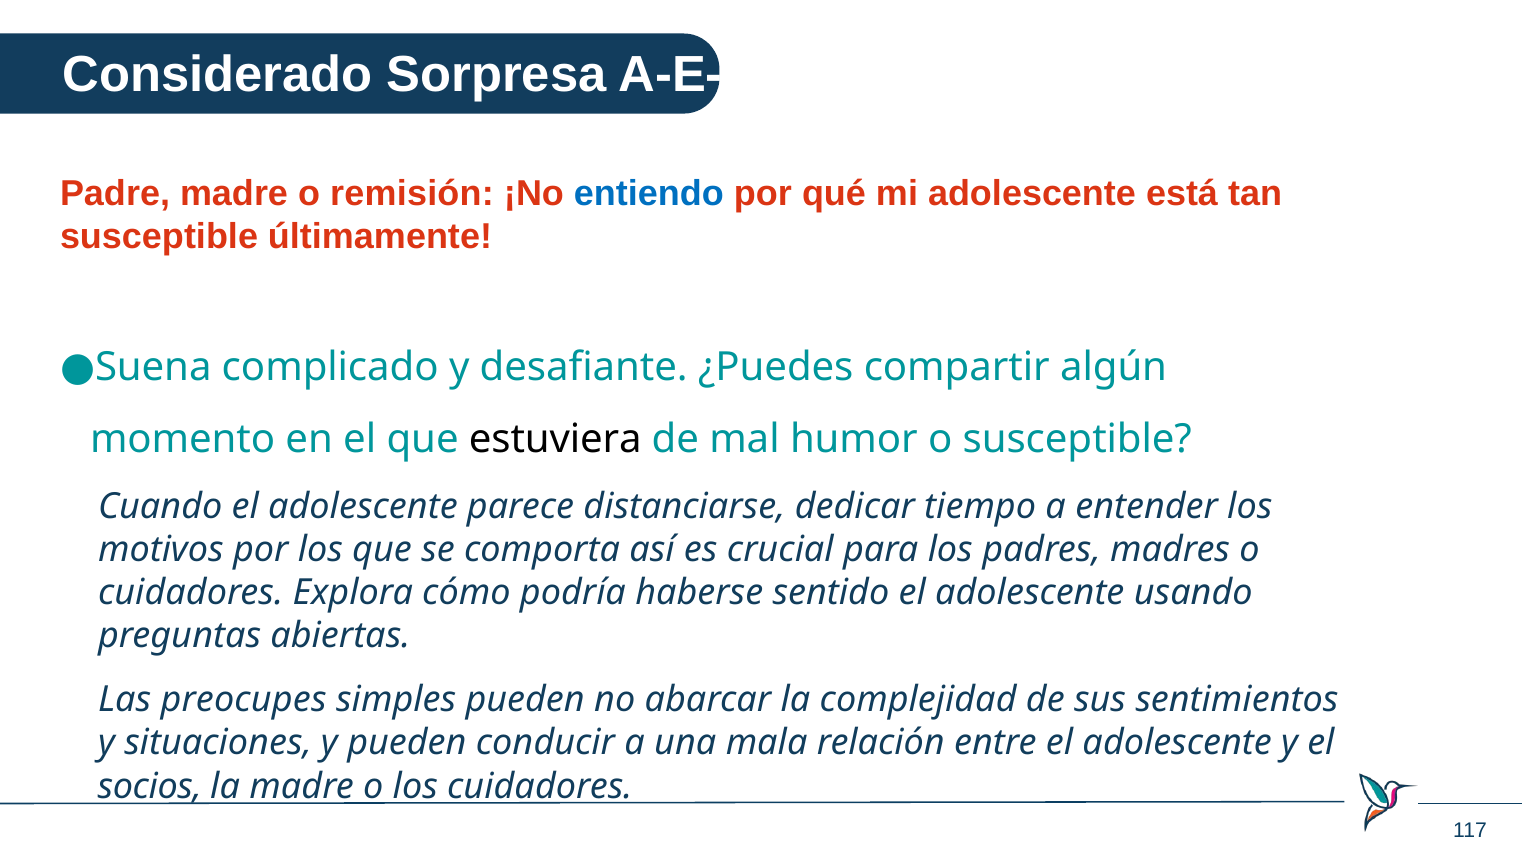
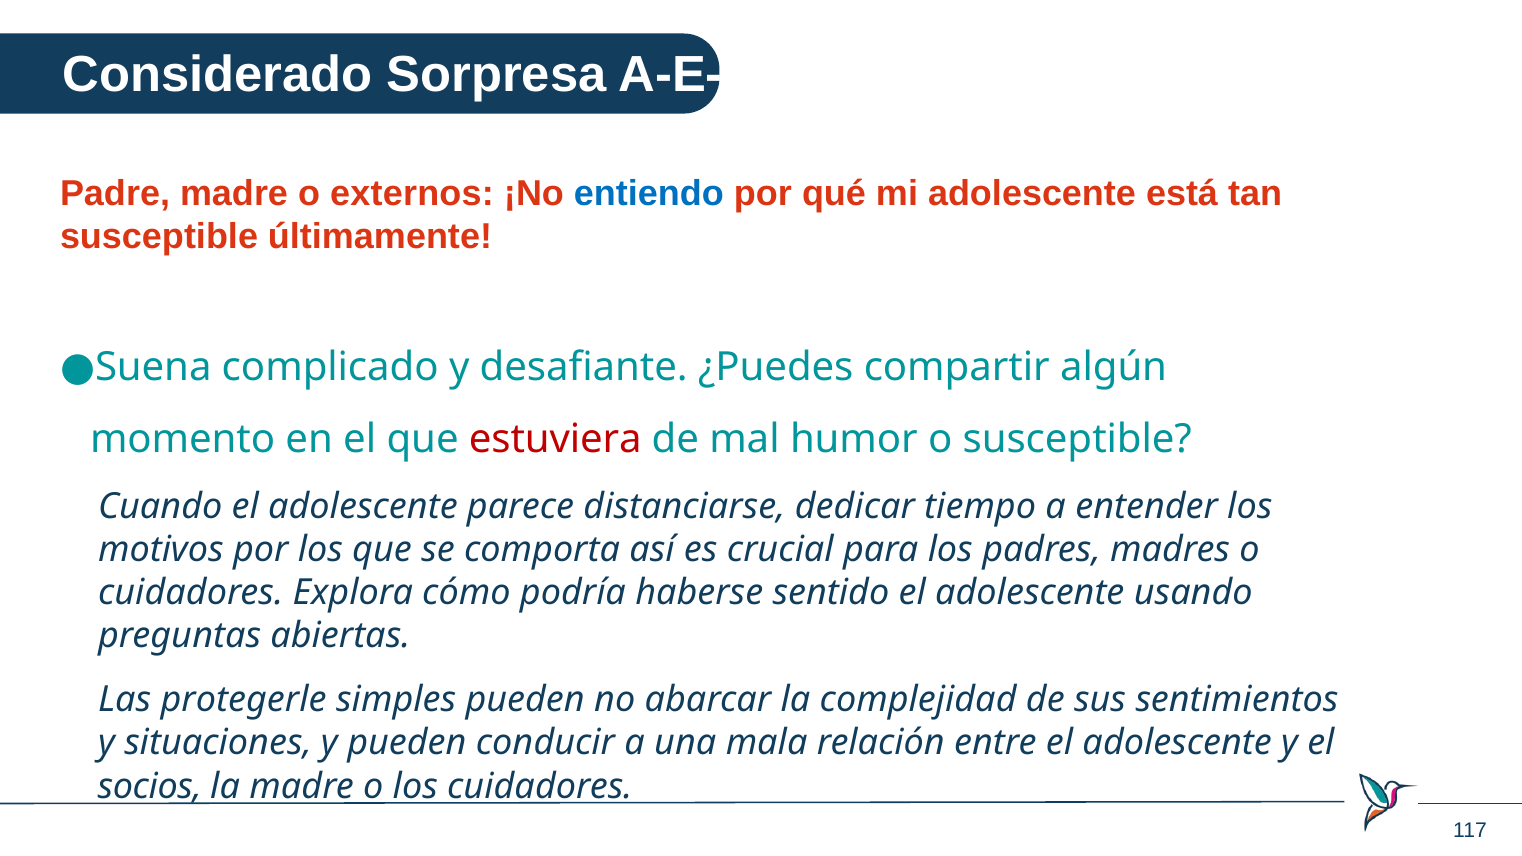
remisión: remisión -> externos (412, 193)
estuviera colour: black -> red (555, 440)
preocupes: preocupes -> protegerle (244, 700)
